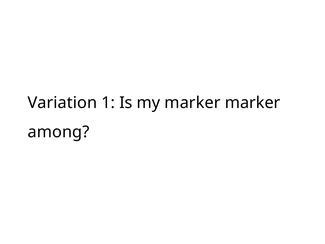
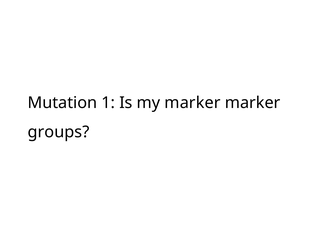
Variation: Variation -> Mutation (62, 103)
among: among -> groups (59, 132)
